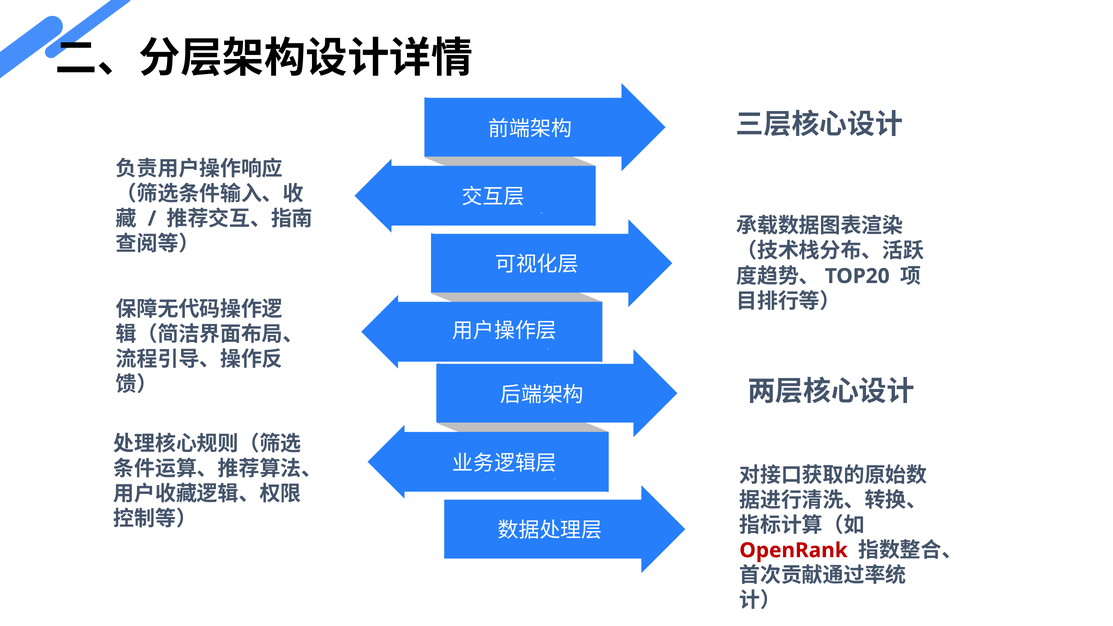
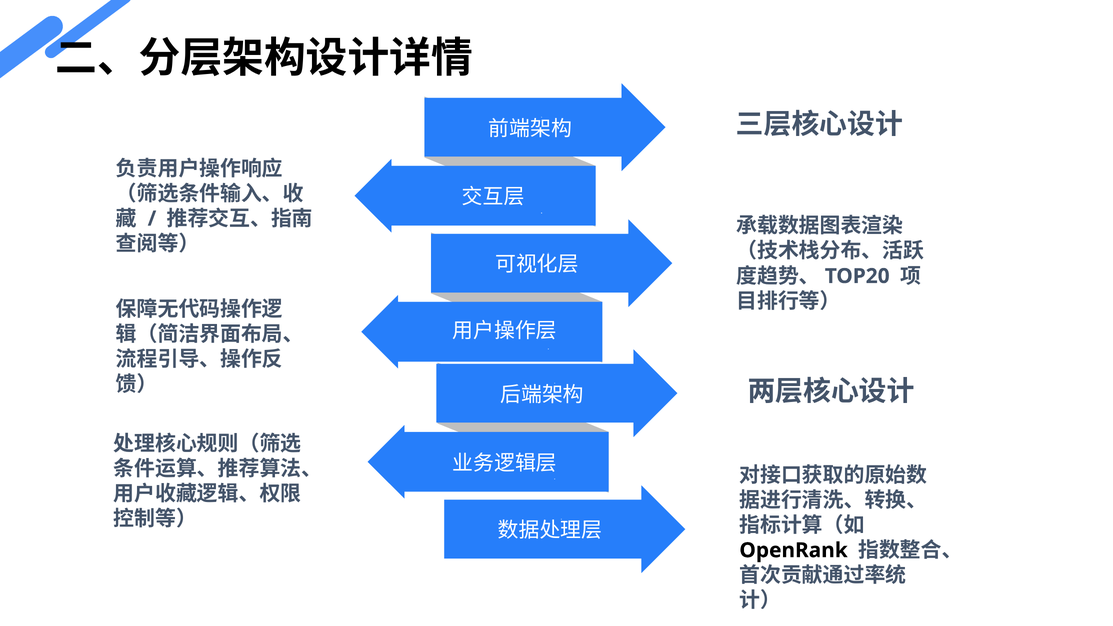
OpenRank colour: red -> black (794, 550)
